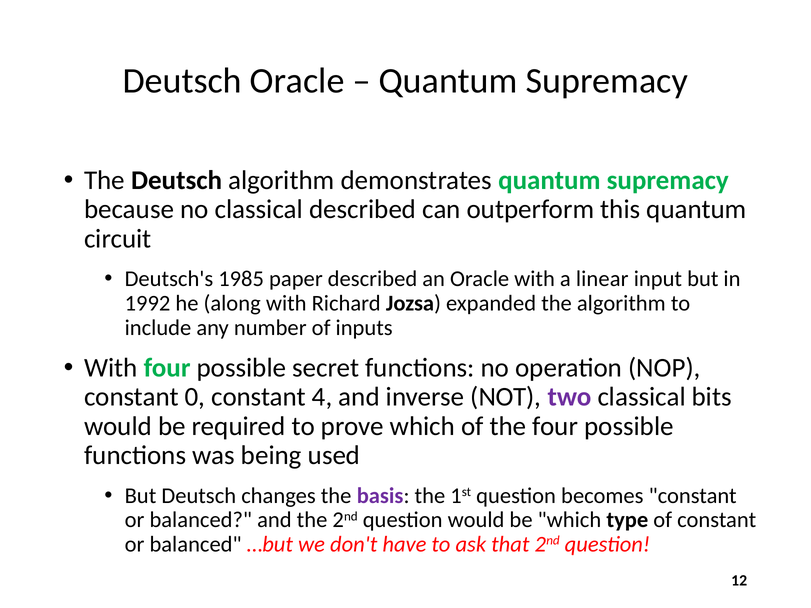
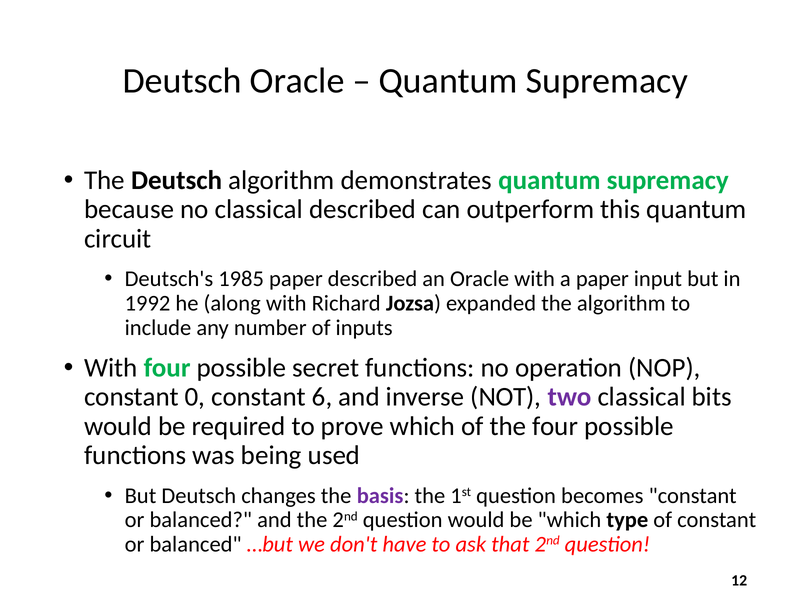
a linear: linear -> paper (602, 279)
4: 4 -> 6 (322, 397)
